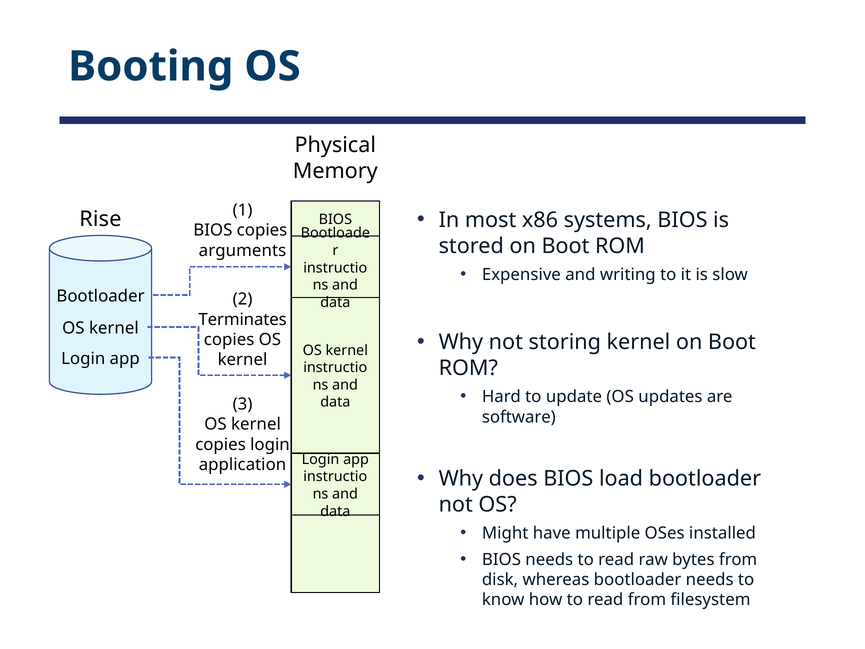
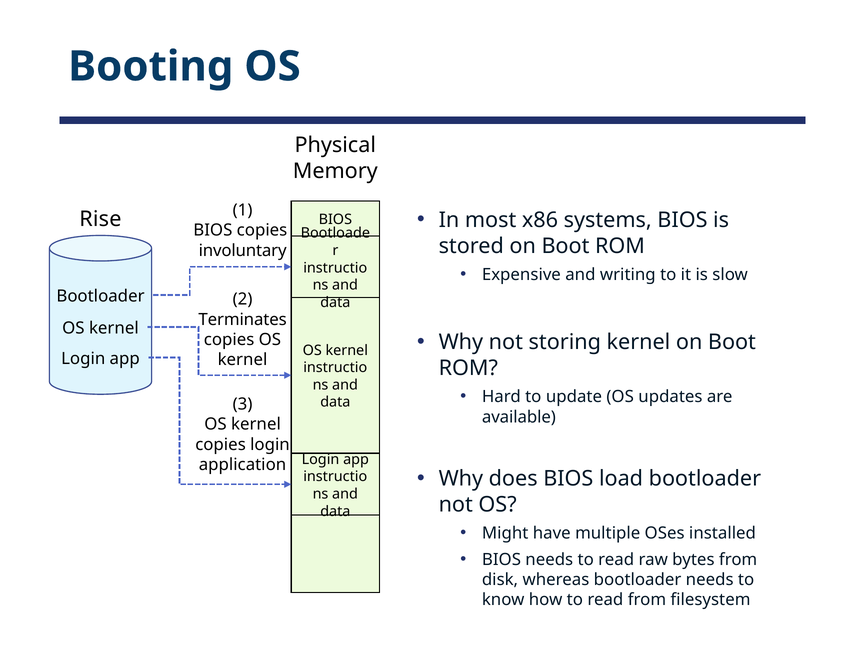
arguments: arguments -> involuntary (243, 250)
software: software -> available (519, 417)
